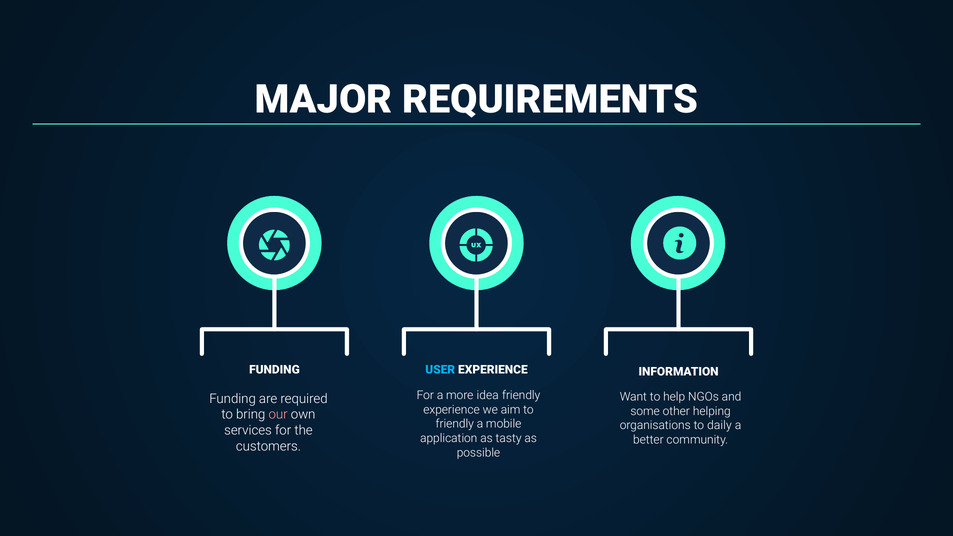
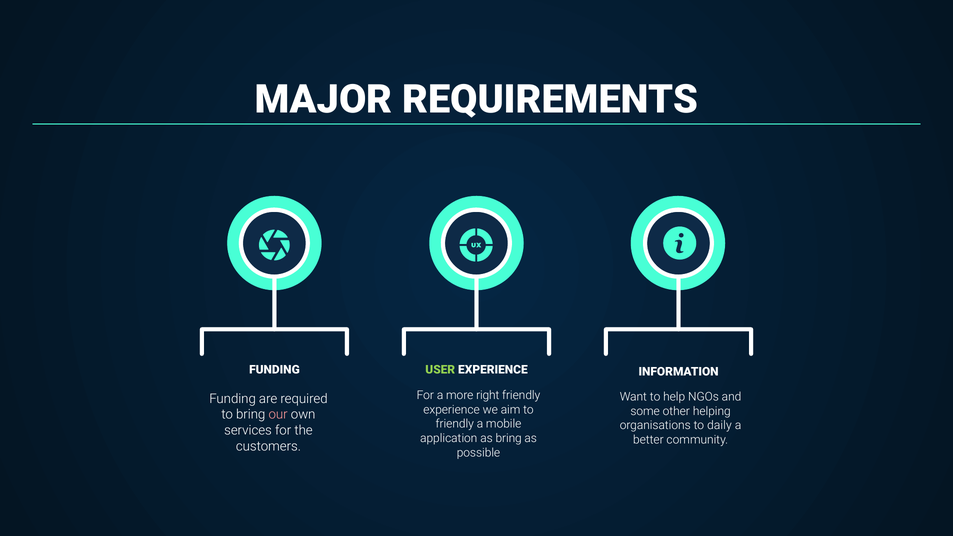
USER colour: light blue -> light green (440, 370)
idea: idea -> right (488, 395)
as tasty: tasty -> bring (509, 438)
